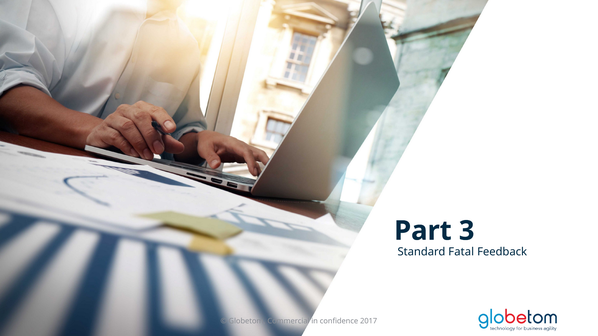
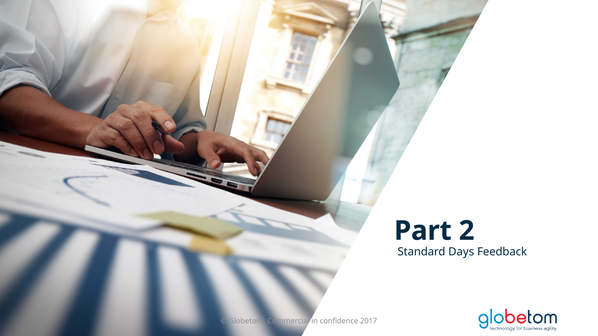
3: 3 -> 2 (467, 231)
Fatal: Fatal -> Days (461, 252)
